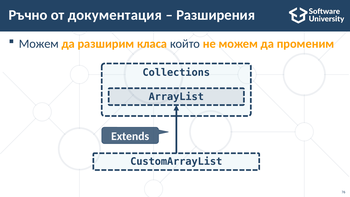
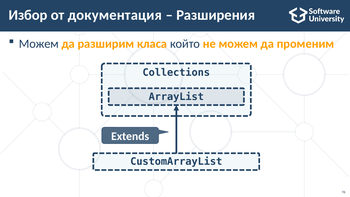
Ръчно: Ръчно -> Избор (28, 15)
